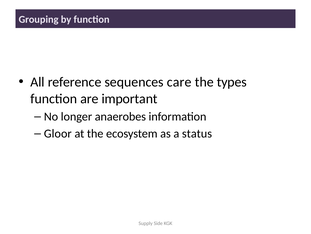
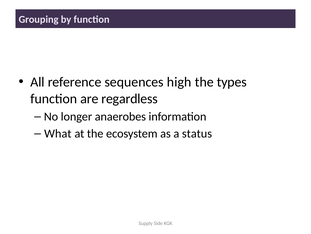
care: care -> high (179, 82)
important: important -> regardless (130, 98)
Gloor: Gloor -> What (58, 133)
